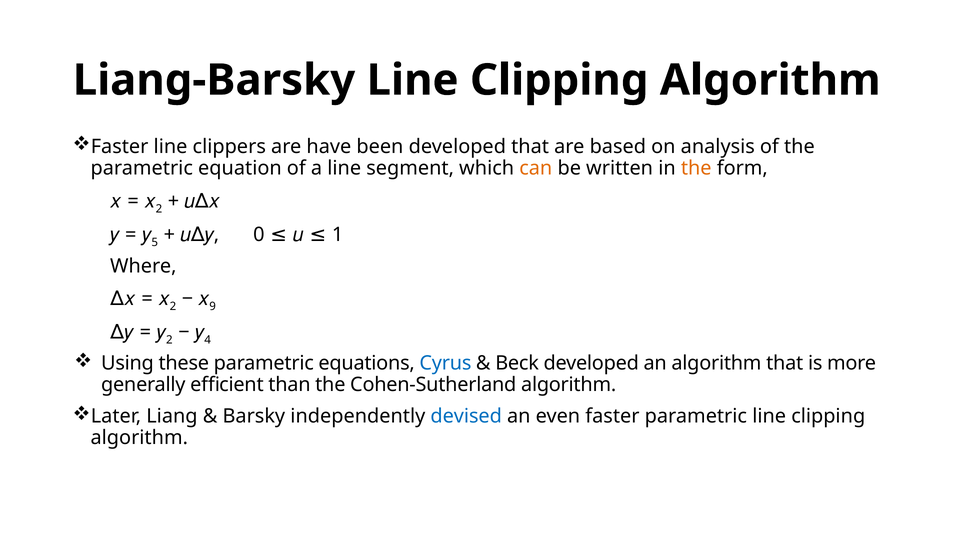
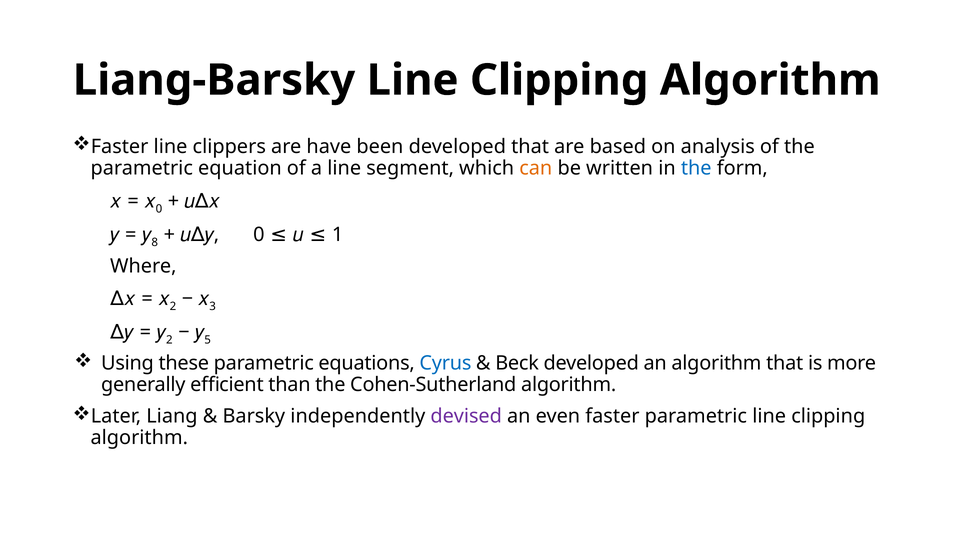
the colour: orange -> blue (696, 168)
2: 2 -> 0 (159, 209)
5: 5 -> 8 (155, 242)
9: 9 -> 3 (213, 306)
4: 4 -> 5 (208, 340)
devised colour: blue -> purple (466, 416)
